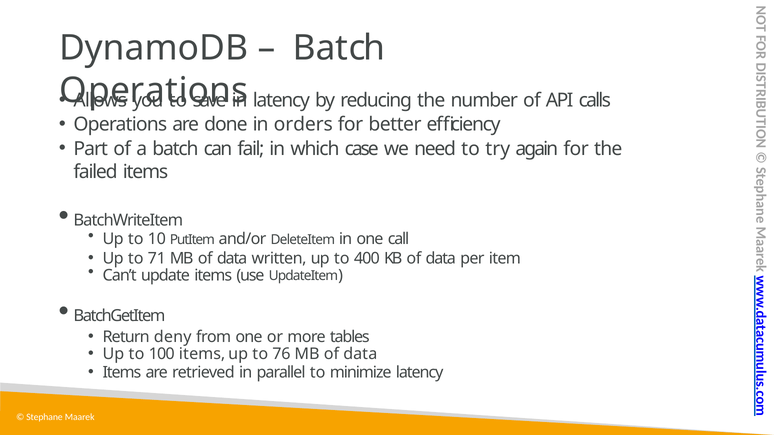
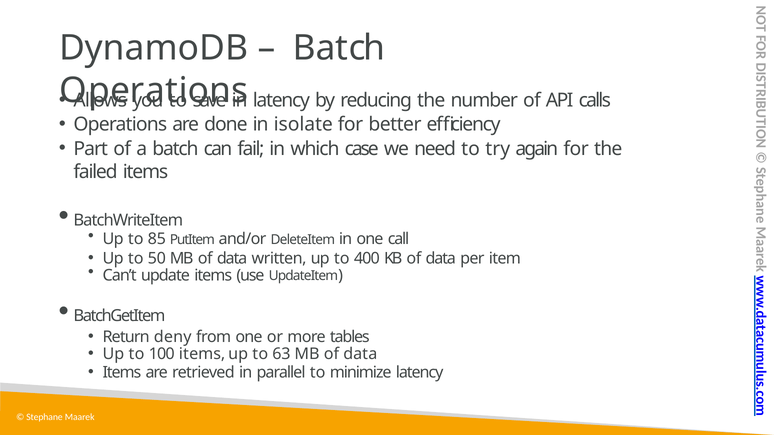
orders: orders -> isolate (303, 125)
10: 10 -> 85 (157, 239)
71: 71 -> 50 (157, 258)
76: 76 -> 63 (281, 354)
